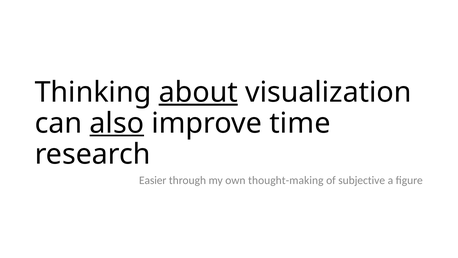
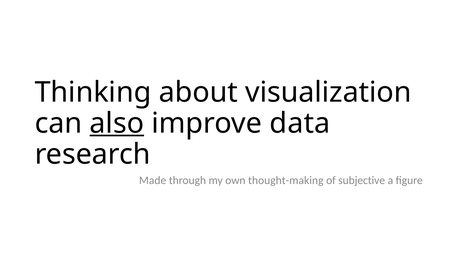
about underline: present -> none (198, 92)
time: time -> data (300, 123)
Easier: Easier -> Made (153, 180)
